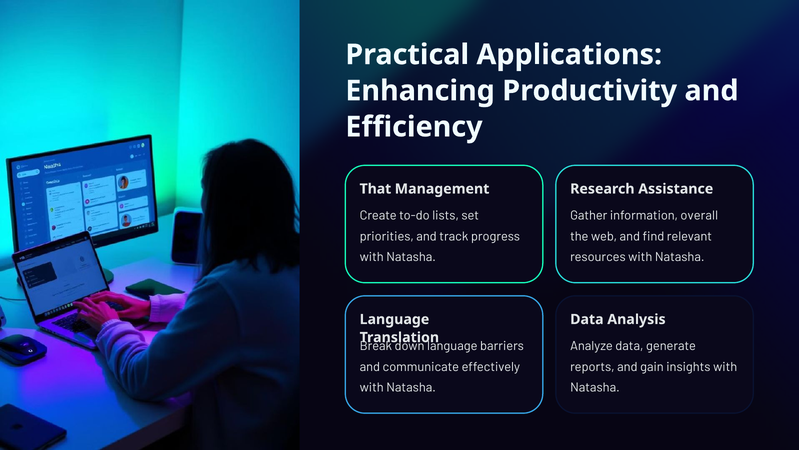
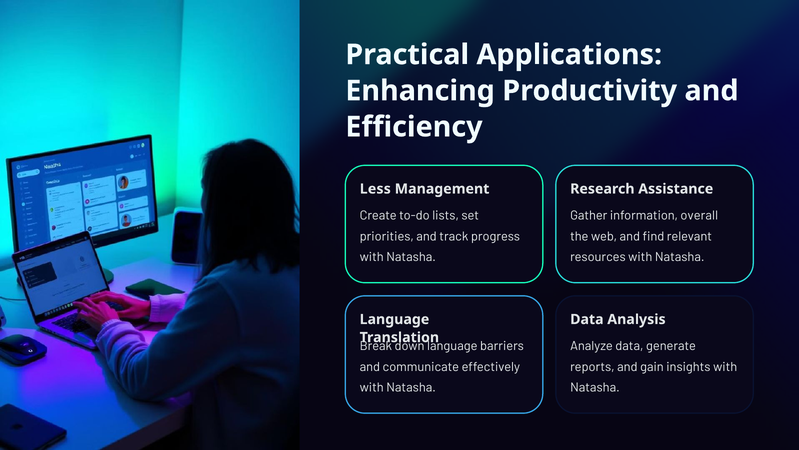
That: That -> Less (375, 189)
